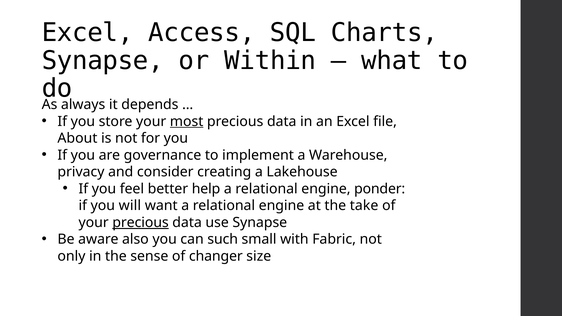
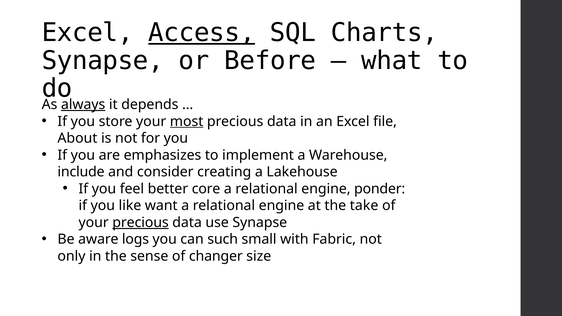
Access underline: none -> present (202, 33)
Within: Within -> Before (270, 61)
always underline: none -> present (83, 105)
governance: governance -> emphasizes (162, 155)
privacy: privacy -> include (81, 172)
help: help -> core (206, 189)
will: will -> like (130, 206)
also: also -> logs (135, 239)
